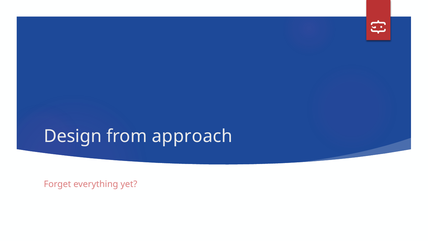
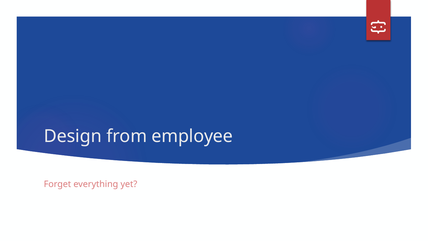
approach: approach -> employee (192, 136)
